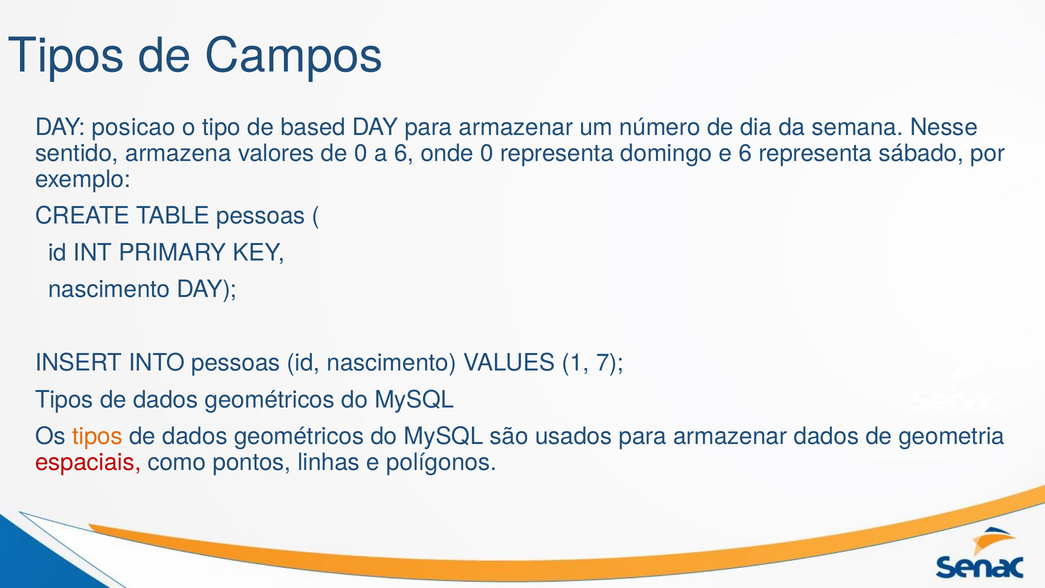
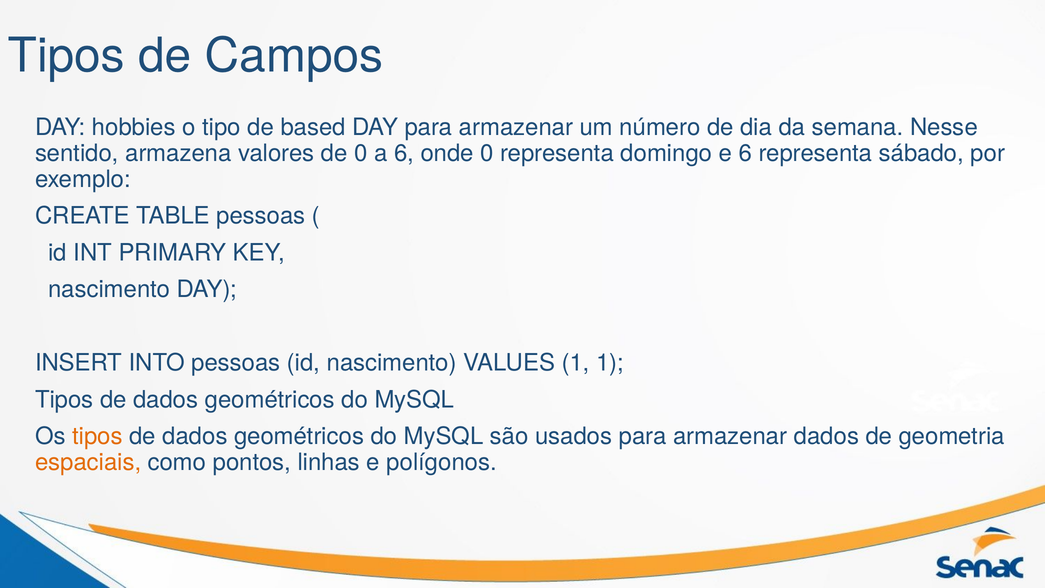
posicao: posicao -> hobbies (134, 127)
1 7: 7 -> 1 (610, 363)
espaciais colour: red -> orange (88, 462)
